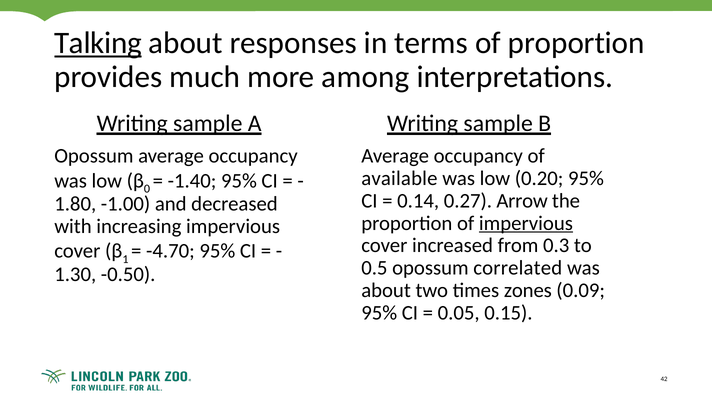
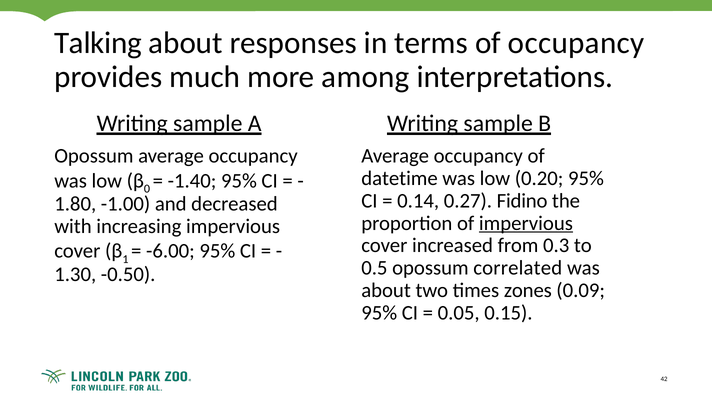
Talking underline: present -> none (98, 43)
of proportion: proportion -> occupancy (576, 43)
available: available -> datetime (400, 178)
Arrow: Arrow -> Fidino (522, 200)
-4.70: -4.70 -> -6.00 (170, 251)
